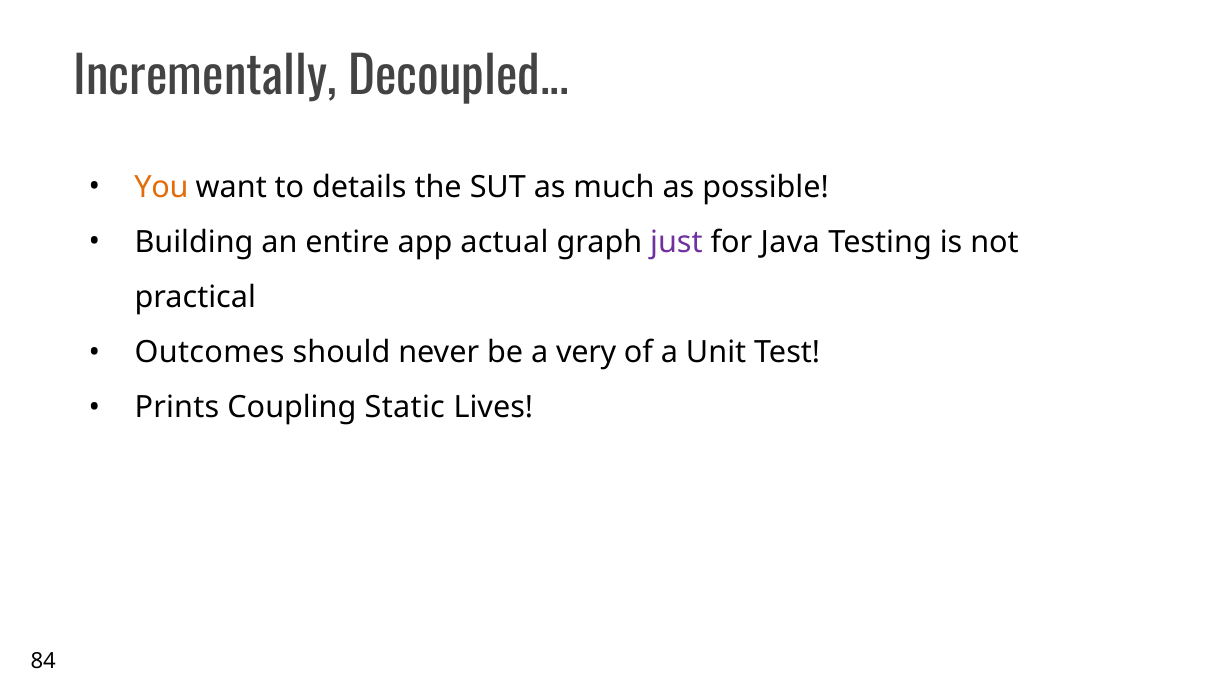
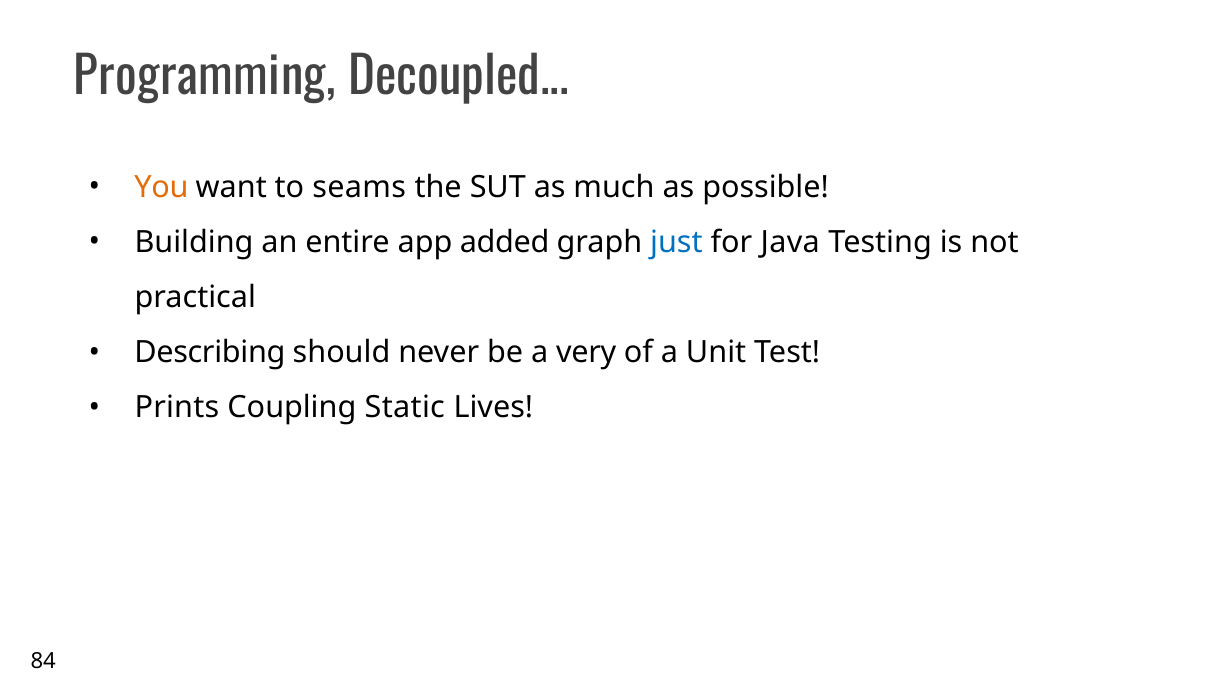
Incrementally: Incrementally -> Programming (205, 78)
details: details -> seams (359, 187)
actual: actual -> added (505, 242)
just colour: purple -> blue (676, 242)
Outcomes: Outcomes -> Describing (210, 352)
